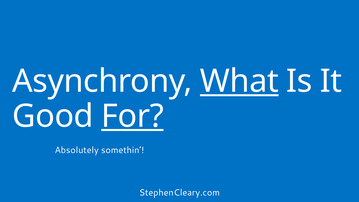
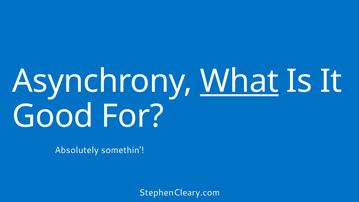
For underline: present -> none (133, 116)
